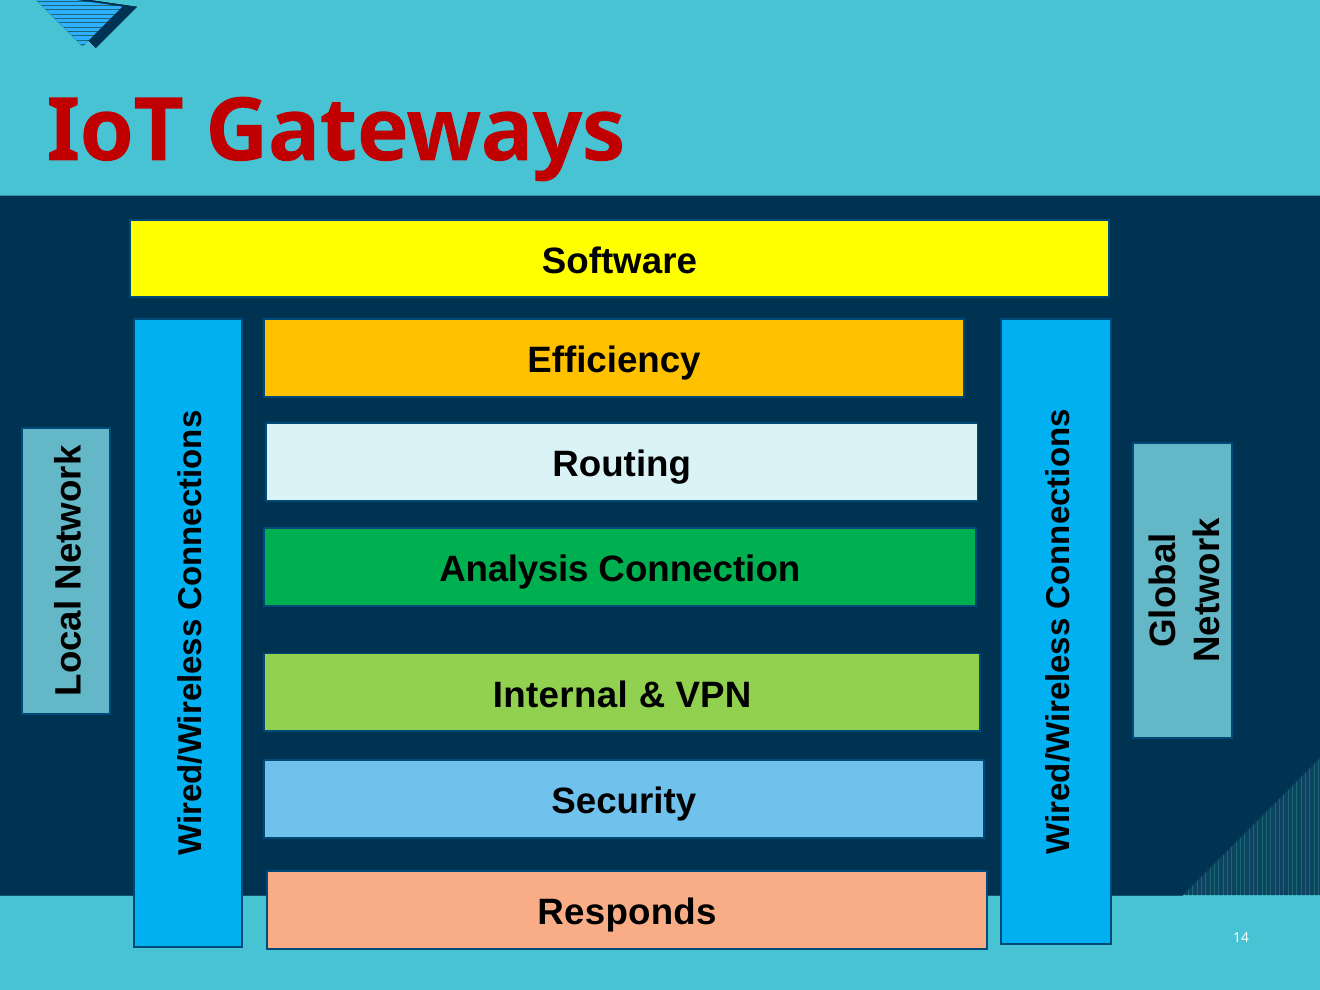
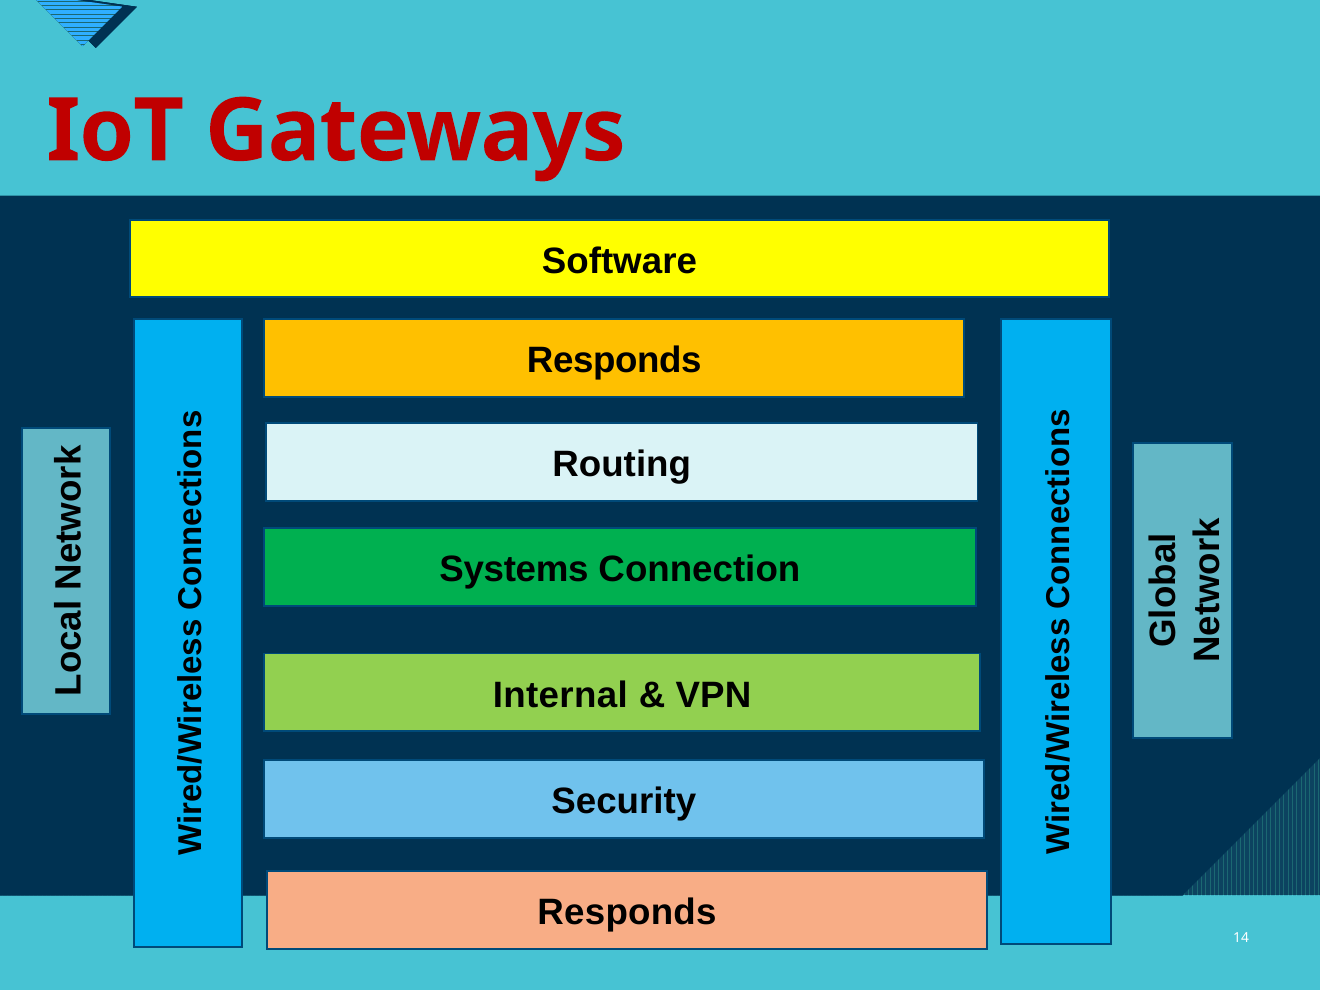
Efficiency: Efficiency -> Responds (614, 360)
Analysis: Analysis -> Systems (514, 569)
